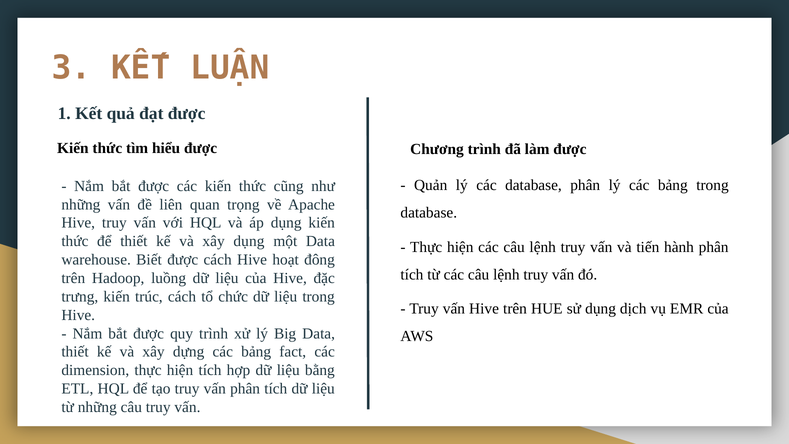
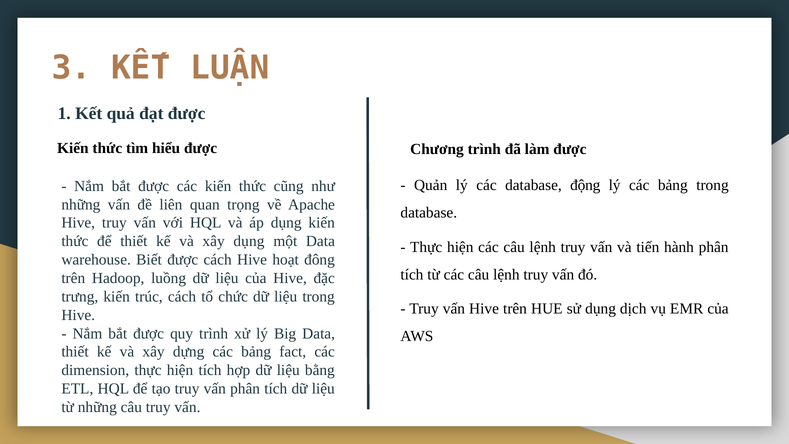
database phân: phân -> động (585, 185)
